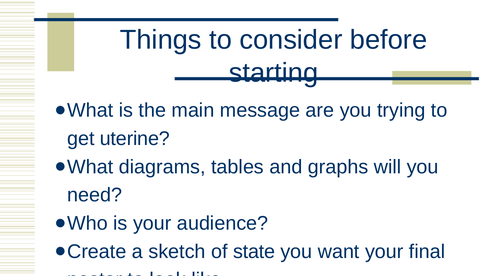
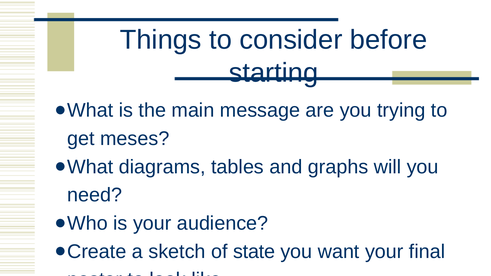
uterine: uterine -> meses (135, 139)
